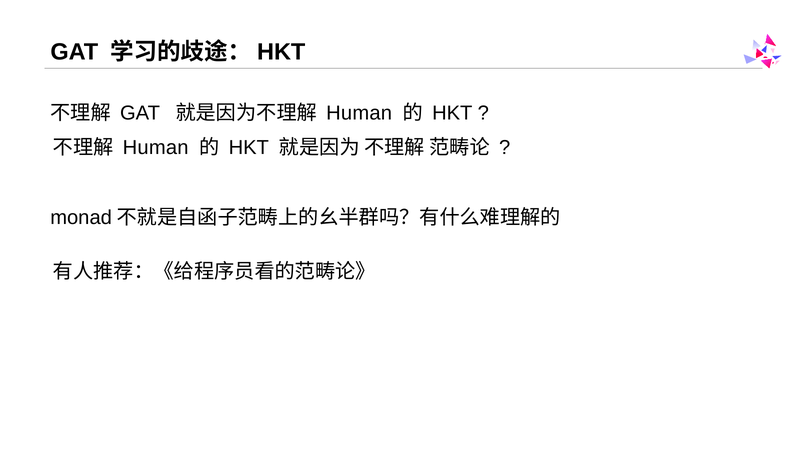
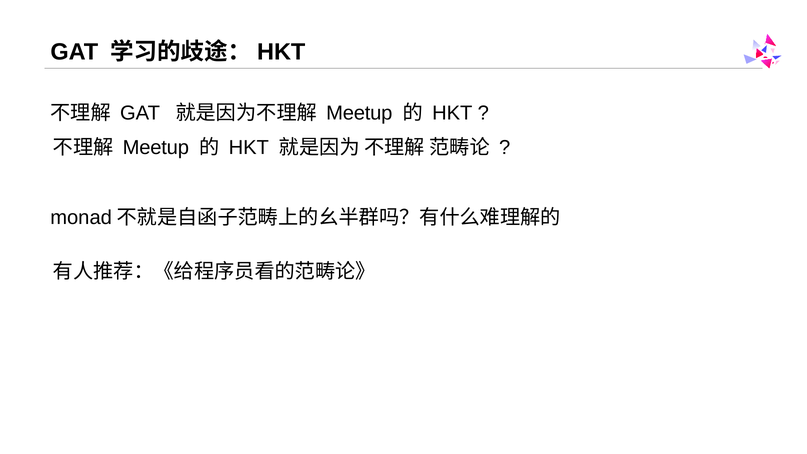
Human: Human -> Meetup (359, 113)
Human: Human -> Meetup (156, 148)
